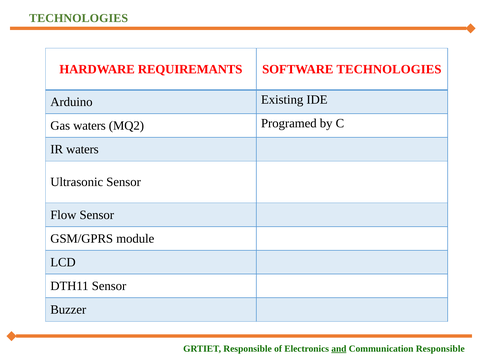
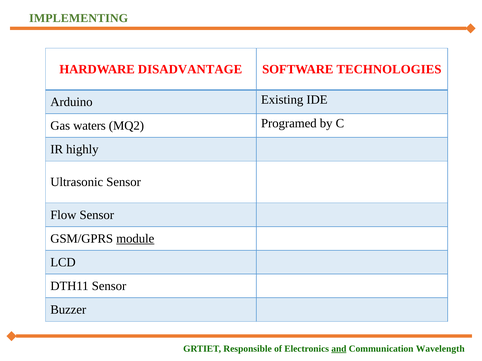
TECHNOLOGIES: TECHNOLOGIES -> IMPLEMENTING (79, 18)
REQUIREMANTS: REQUIREMANTS -> DISADVANTAGE (190, 69)
IR waters: waters -> highly (82, 150)
module underline: none -> present (135, 239)
Communication Responsible: Responsible -> Wavelength (440, 349)
